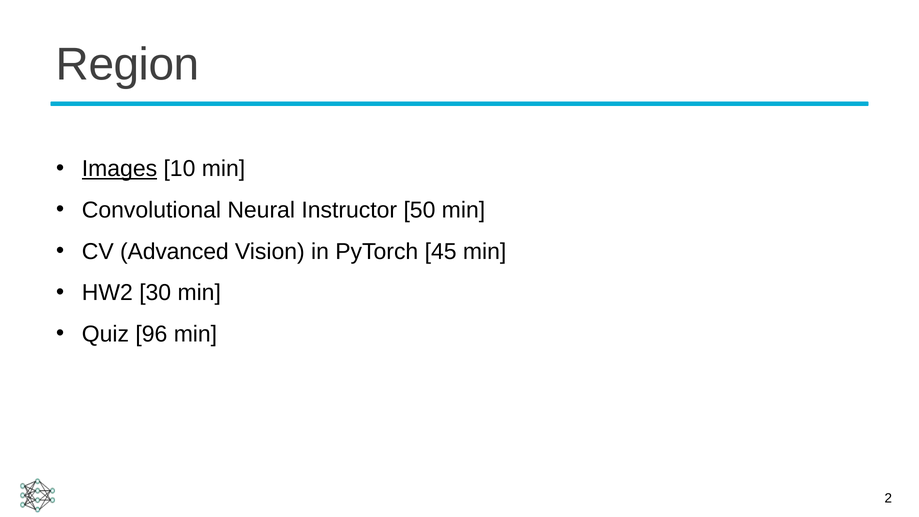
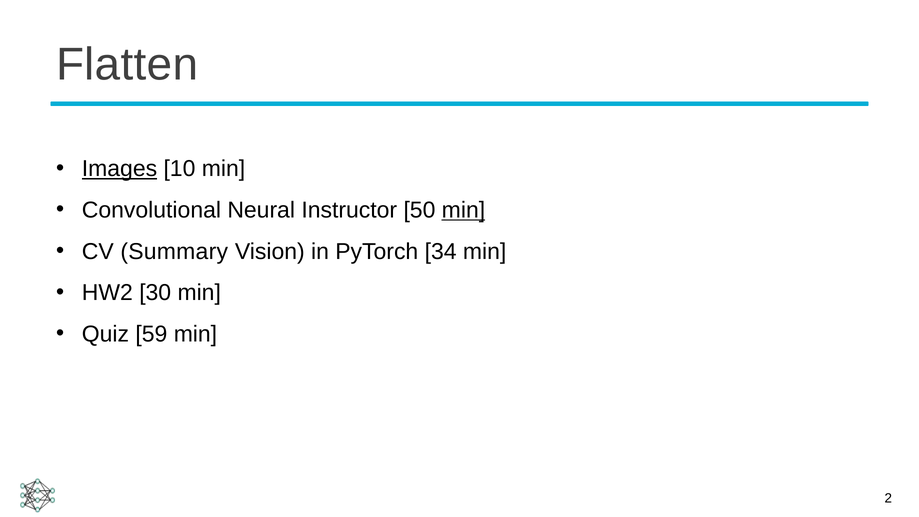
Region: Region -> Flatten (127, 65)
min underline: none -> present (463, 210)
Advanced: Advanced -> Summary (174, 251)
45: 45 -> 34 (441, 251)
96: 96 -> 59 (151, 334)
